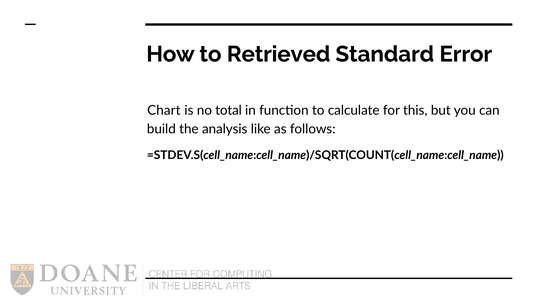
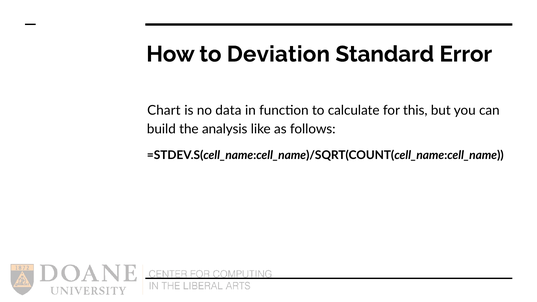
Retrieved: Retrieved -> Deviation (278, 54)
total: total -> data (228, 110)
